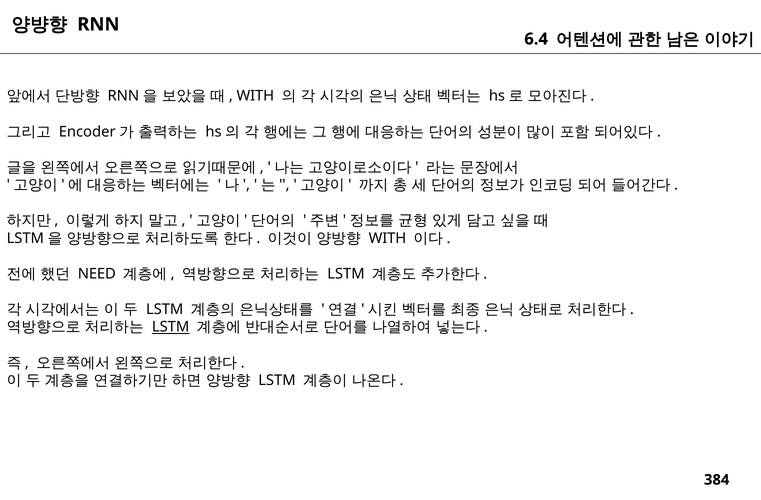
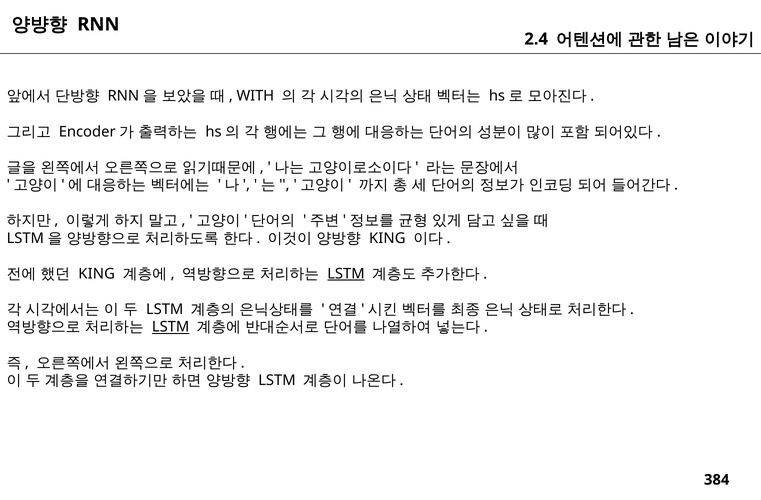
6.4: 6.4 -> 2.4 (536, 39)
WITH: WITH -> KING (387, 238)
NEED: NEED -> KING (97, 274)
LSTM underline: none -> present (346, 274)
